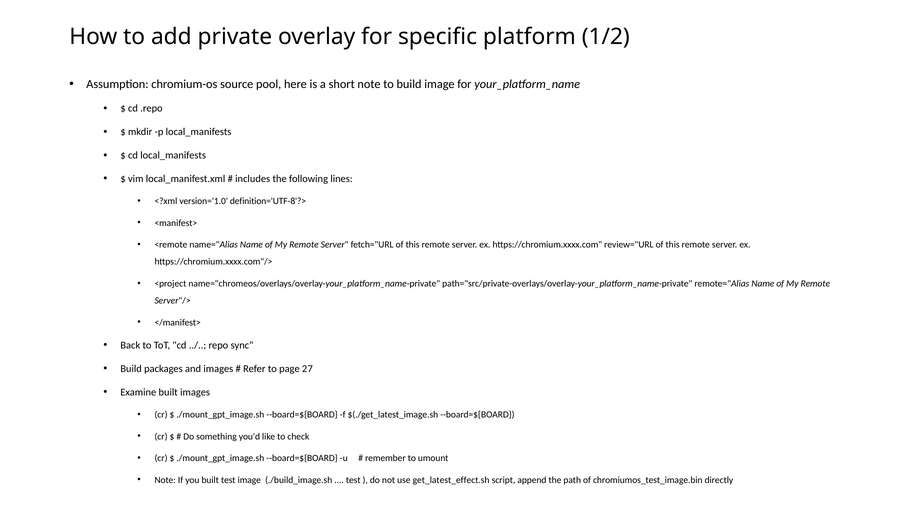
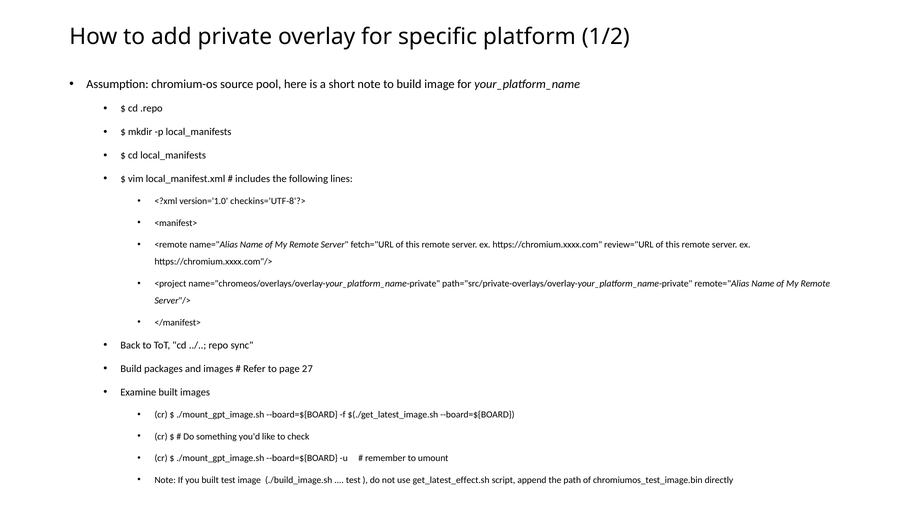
definition='UTF-8'?>: definition='UTF-8'?> -> checkins='UTF-8'?> (268, 201)
